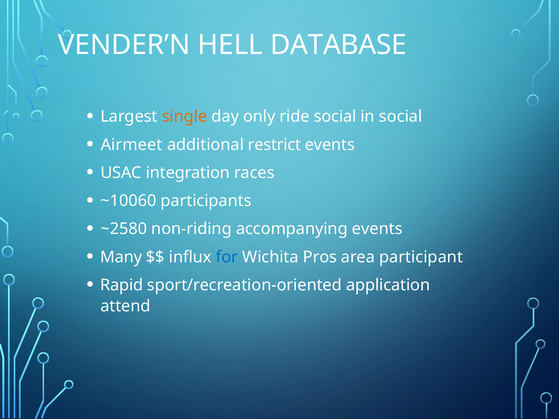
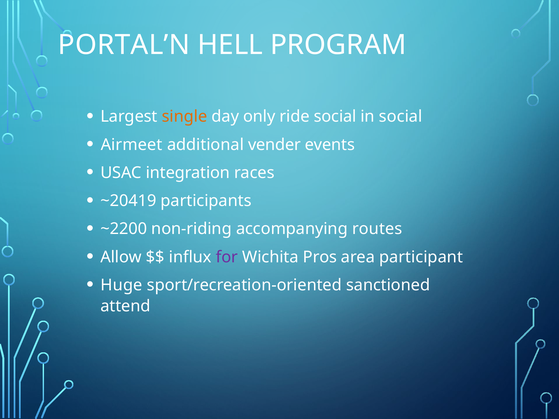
VENDER’N: VENDER’N -> PORTAL’N (124, 45)
DATABASE: DATABASE -> PROGRAM (338, 45)
restrict: restrict -> vender (274, 145)
~10060: ~10060 -> ~20419 (128, 201)
~2580: ~2580 -> ~2200 (124, 229)
accompanying events: events -> routes (377, 229)
Many: Many -> Allow (121, 257)
for colour: blue -> purple (227, 257)
Rapid: Rapid -> Huge (121, 285)
application: application -> sanctioned (388, 285)
